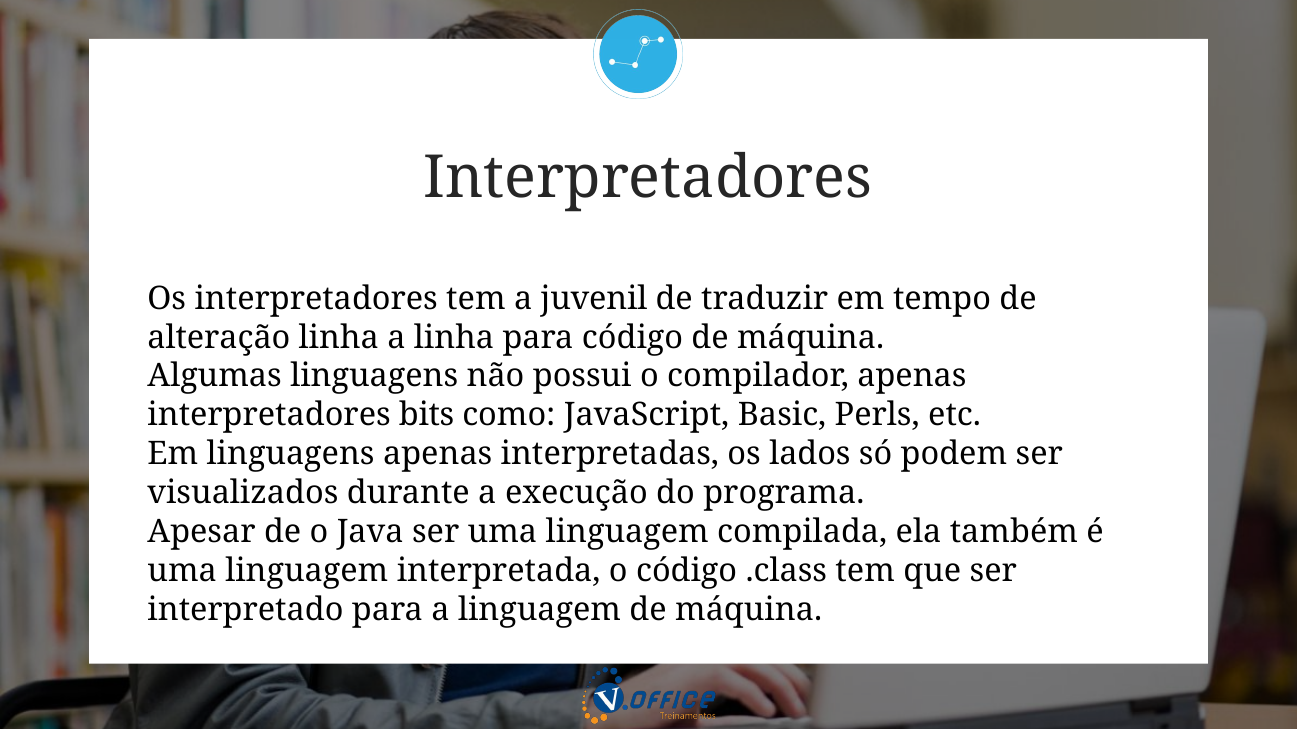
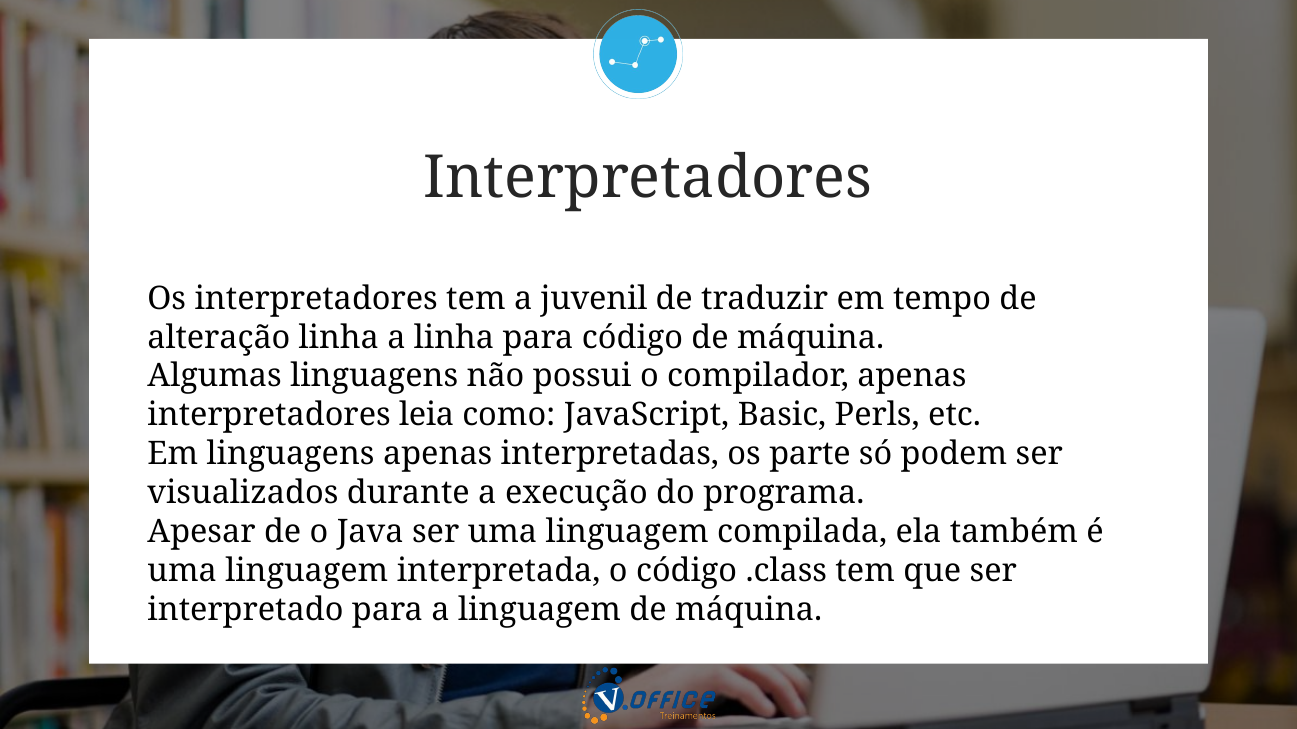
bits: bits -> leia (427, 415)
lados: lados -> parte (810, 454)
